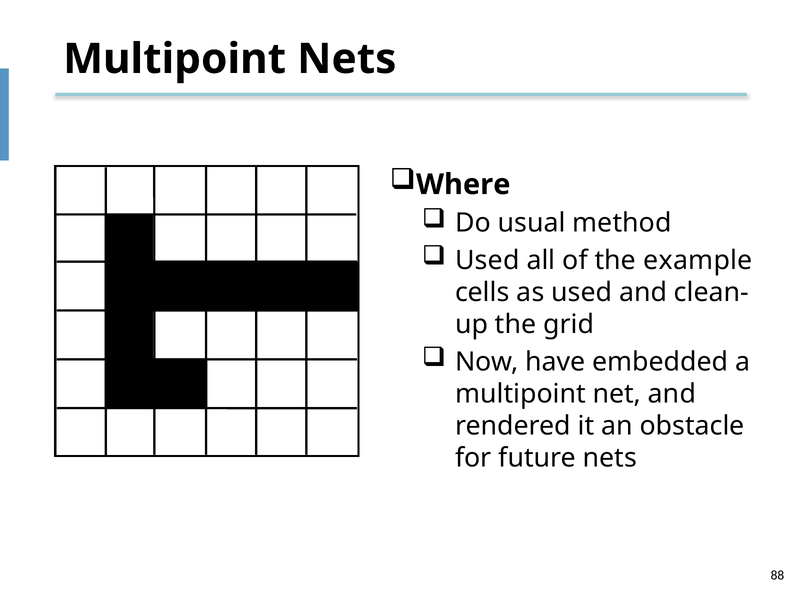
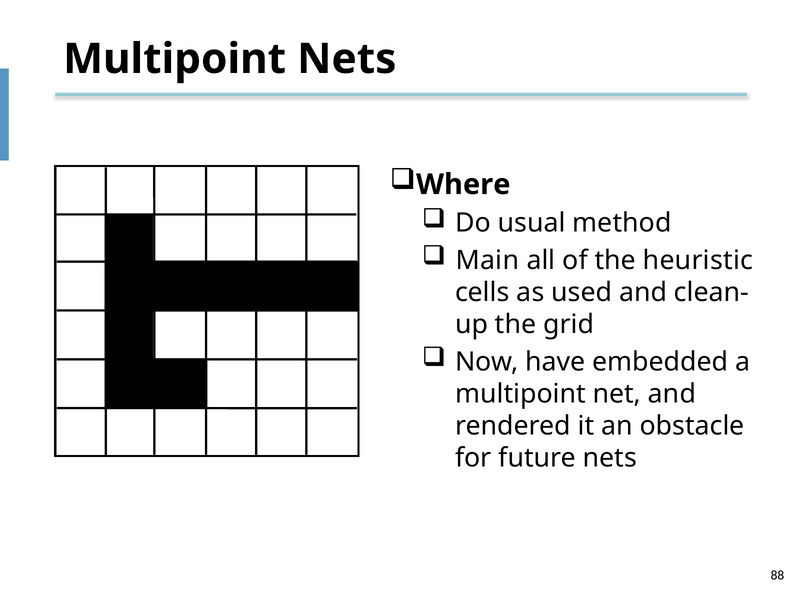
Used: Used -> Main (487, 261)
example: example -> heuristic (698, 261)
